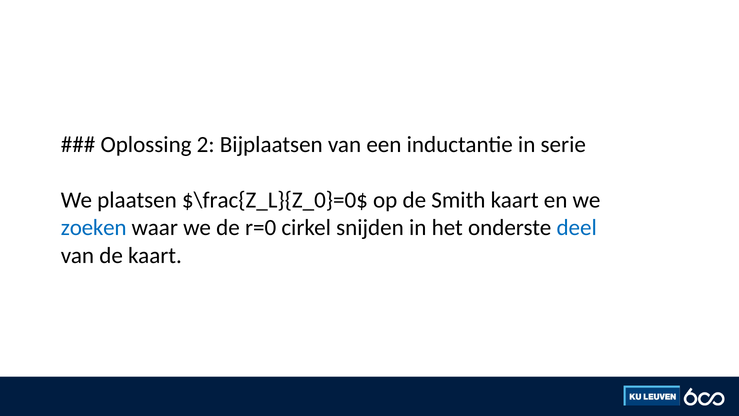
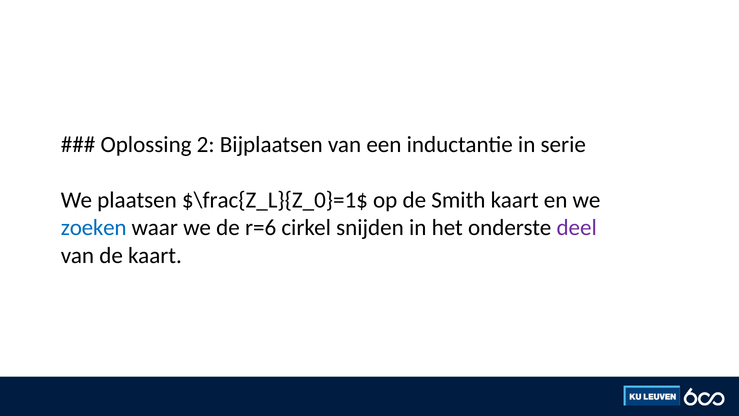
$\frac{Z_L}{Z_0}=0$: $\frac{Z_L}{Z_0}=0$ -> $\frac{Z_L}{Z_0}=1$ (275, 200)
r=0: r=0 -> r=6 (261, 228)
deel colour: blue -> purple (577, 228)
